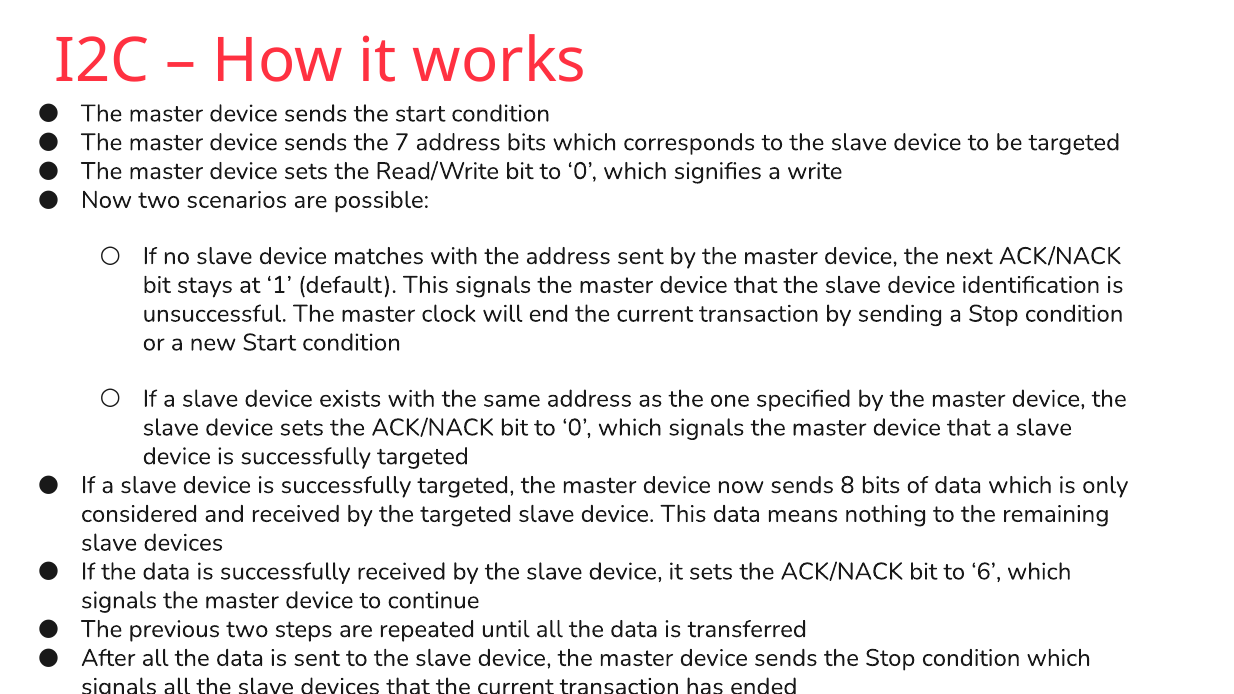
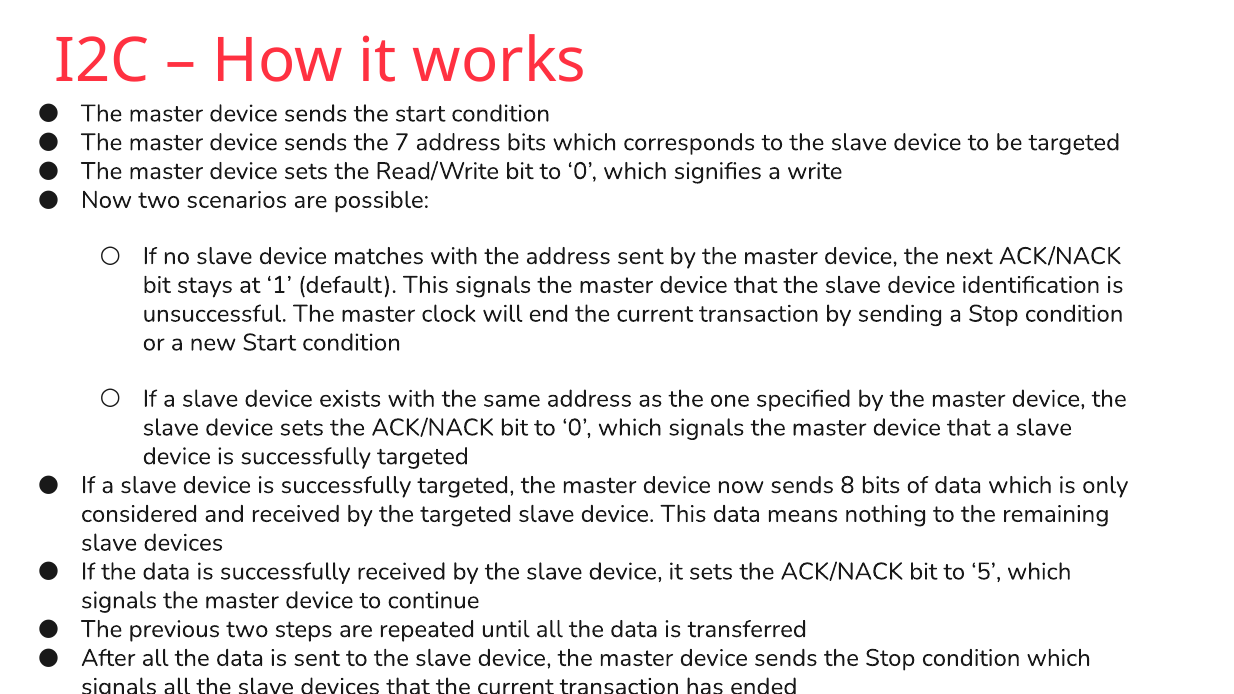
6: 6 -> 5 (986, 572)
